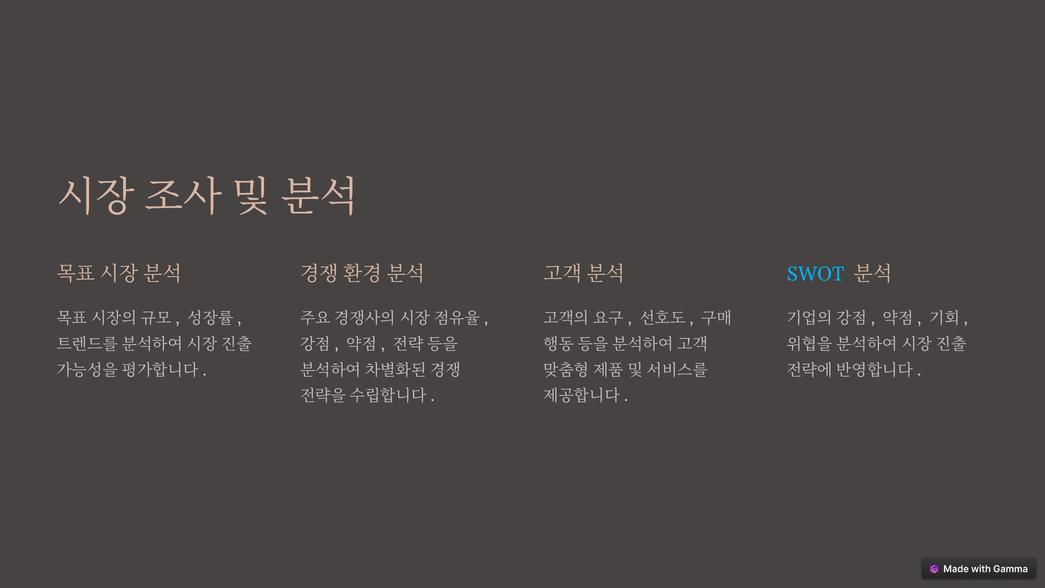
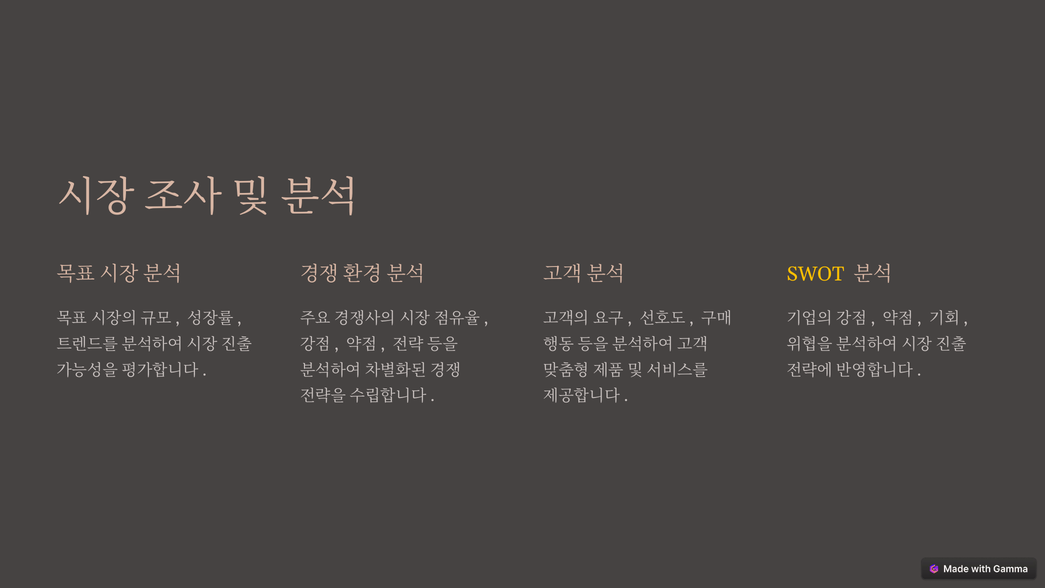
SWOT colour: light blue -> yellow (815, 274)
